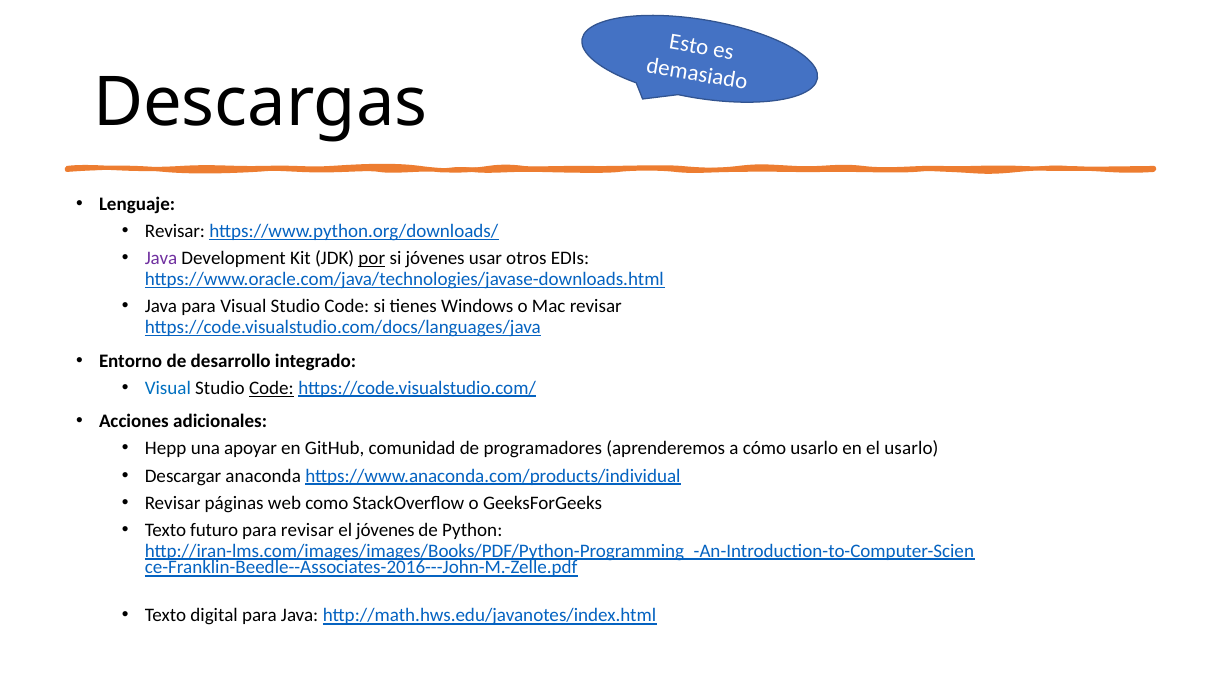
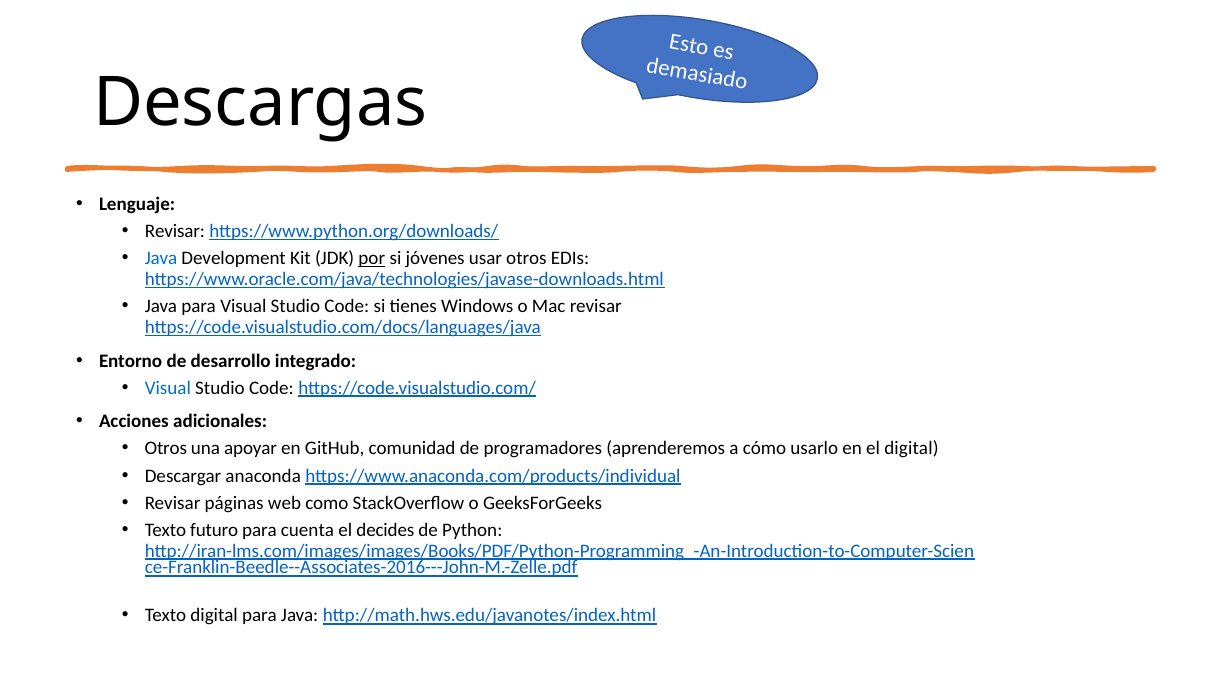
Java colour: purple -> blue (161, 258)
Code underline: present -> none (271, 388)
Hepp: Hepp -> Otros (166, 448)
el usarlo: usarlo -> digital (911, 448)
para revisar: revisar -> cuenta (307, 530)
el jóvenes: jóvenes -> decides (385, 530)
